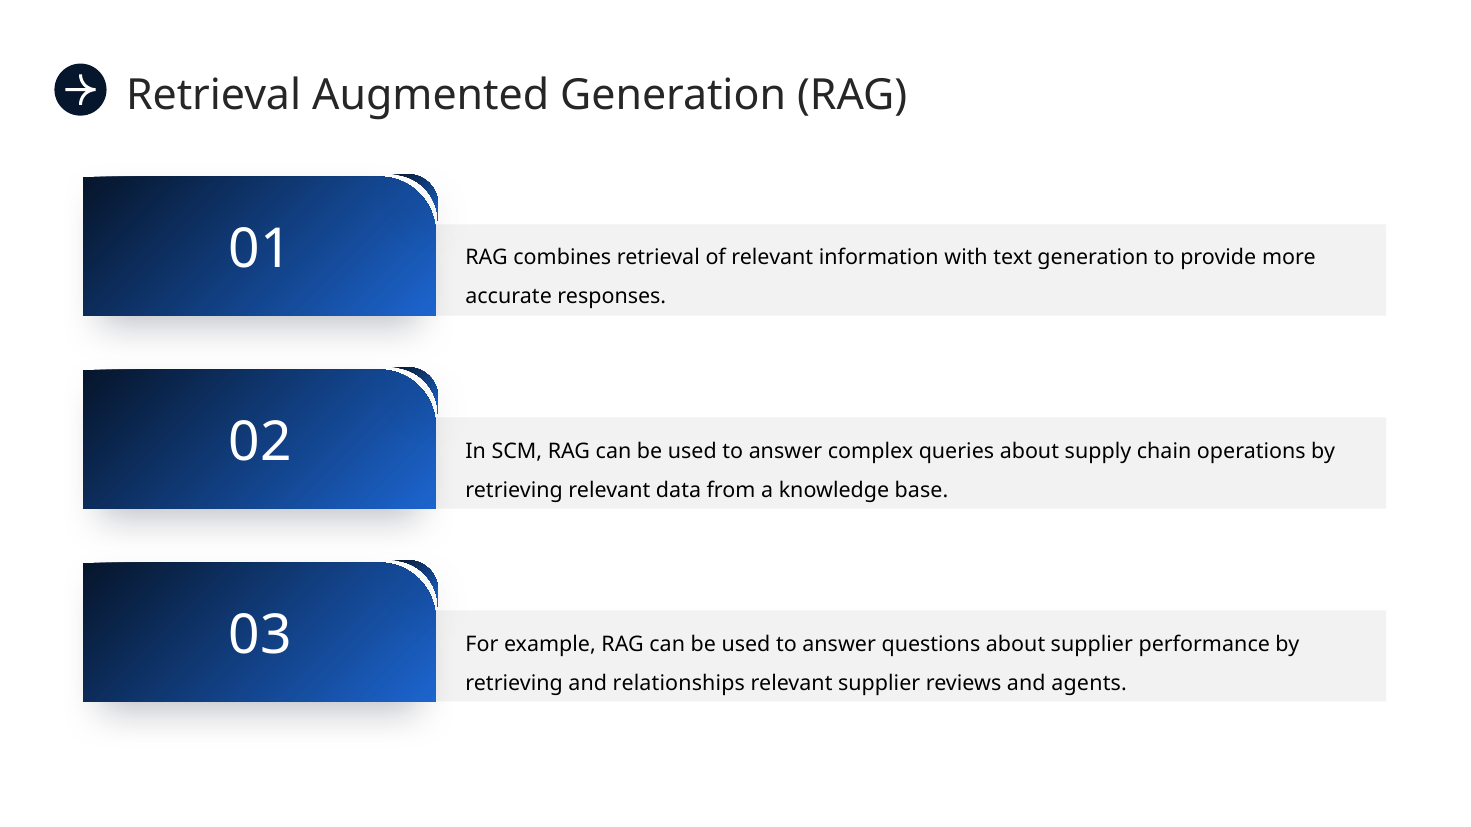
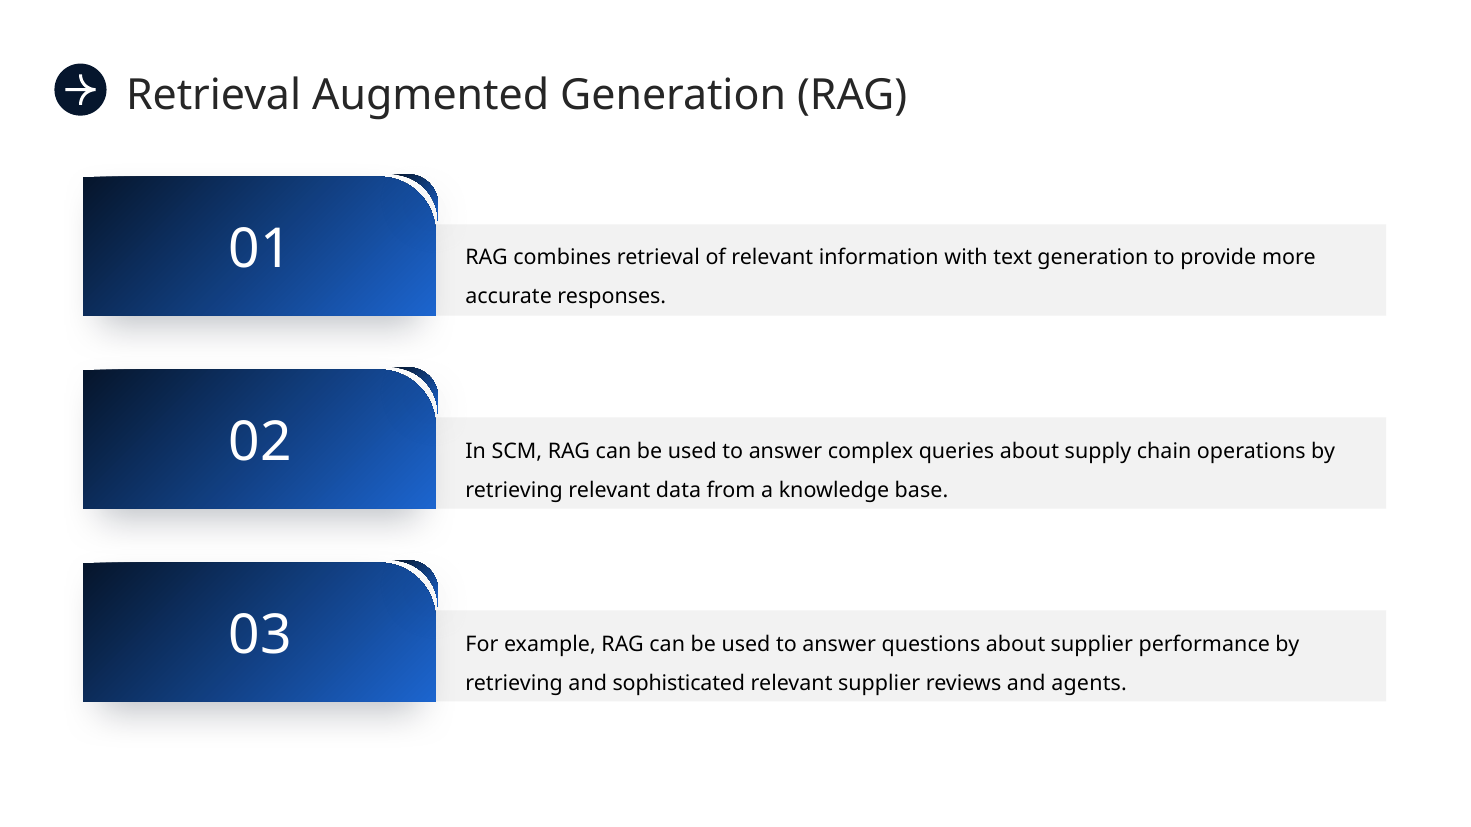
relationships: relationships -> sophisticated (679, 683)
